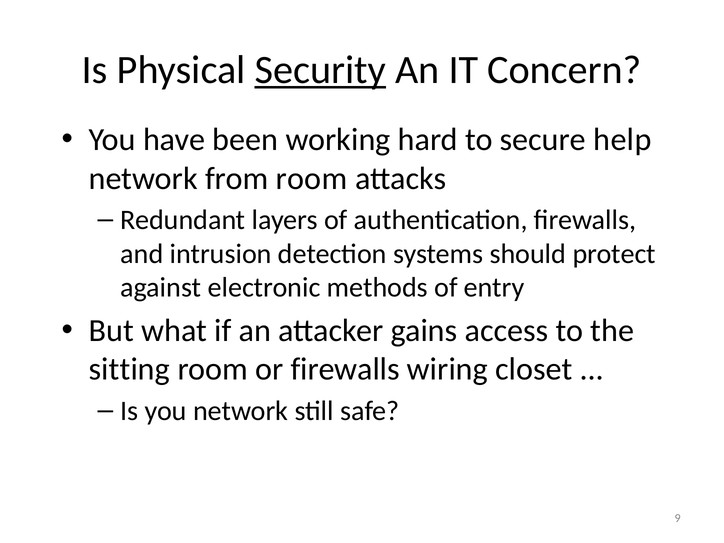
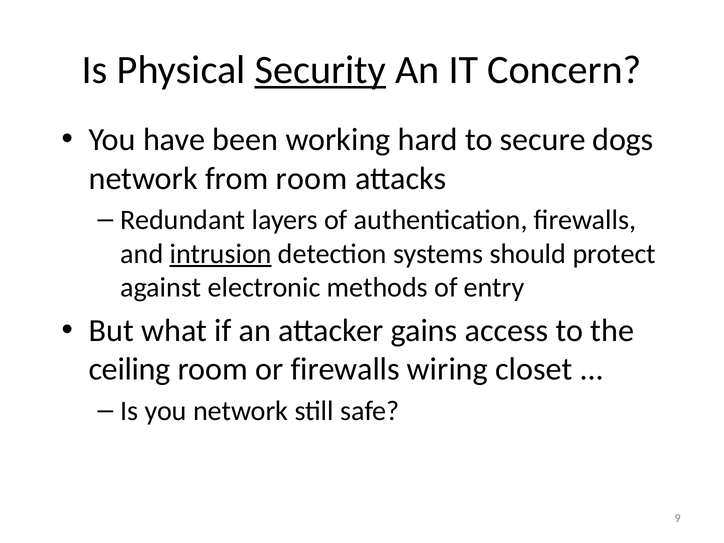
help: help -> dogs (623, 140)
intrusion underline: none -> present (221, 254)
sitting: sitting -> ceiling (130, 369)
